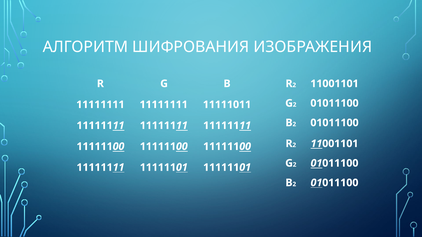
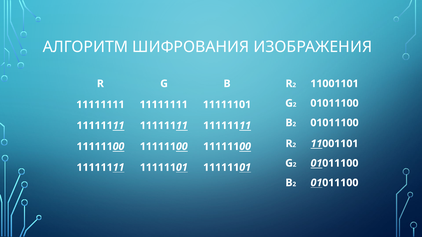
11111011: 11111011 -> 11111101 (227, 105)
